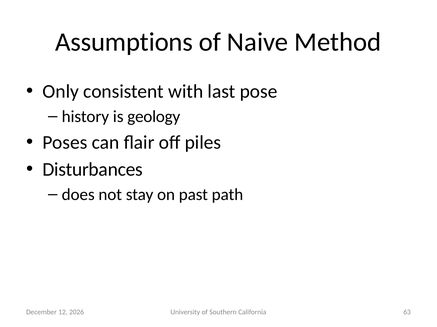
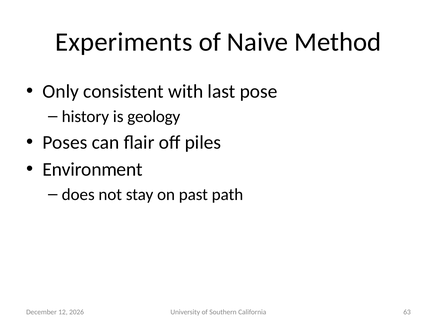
Assumptions: Assumptions -> Experiments (124, 42)
Disturbances: Disturbances -> Environment (93, 170)
